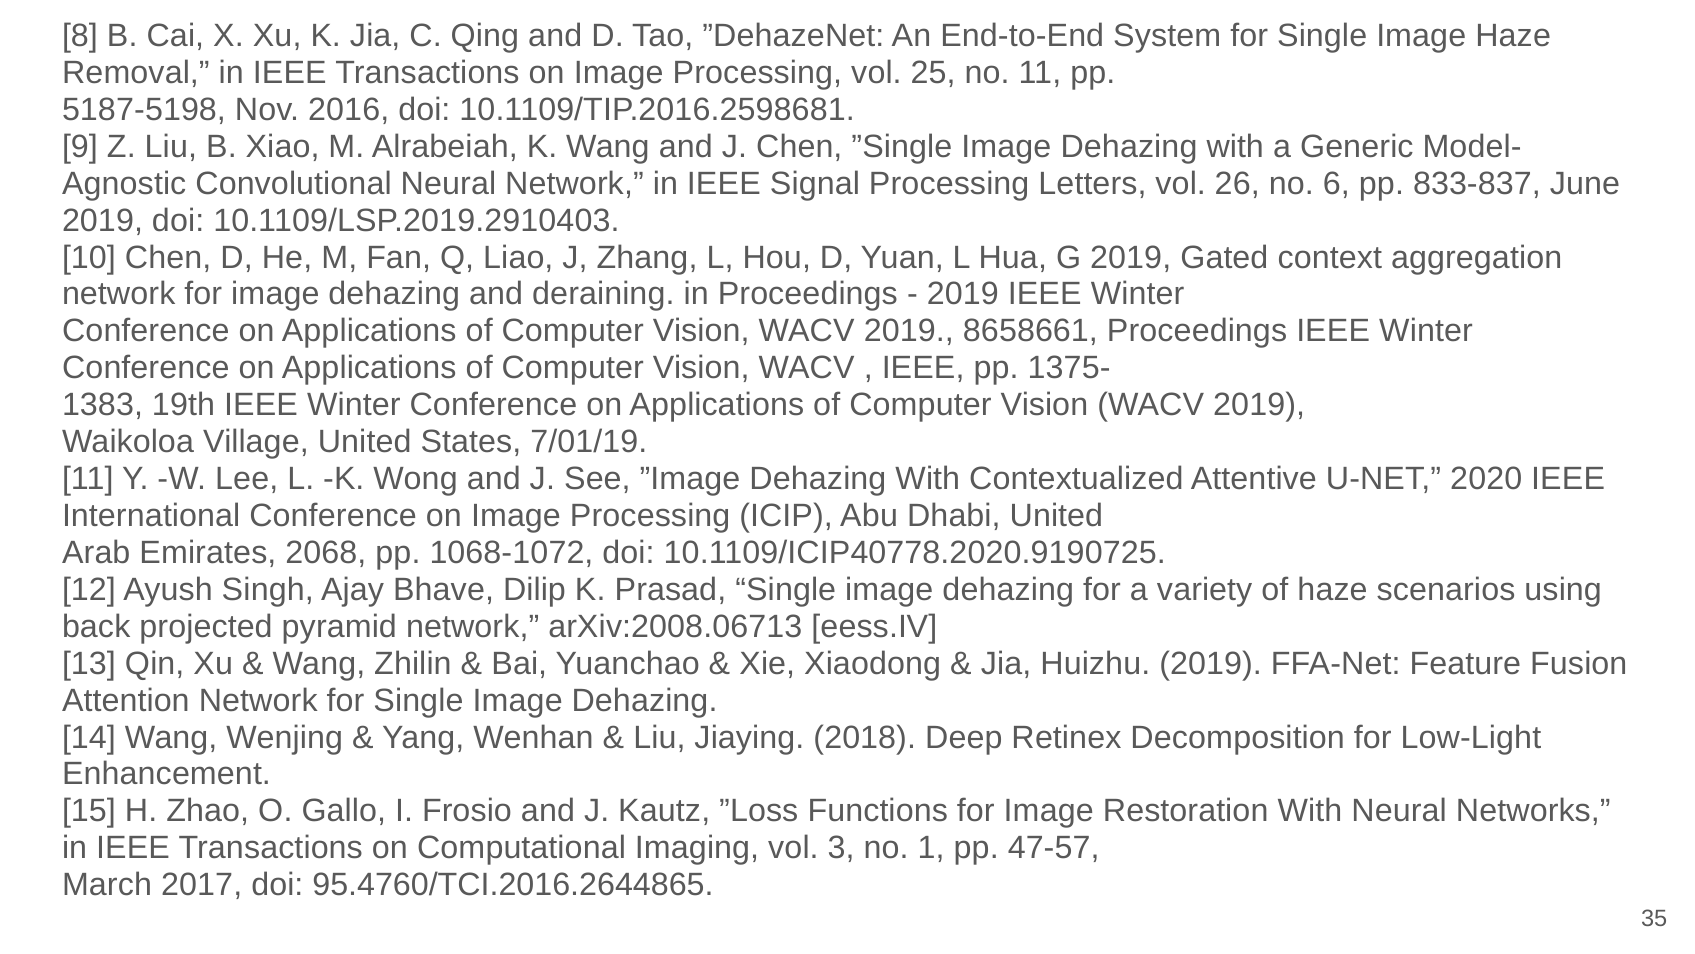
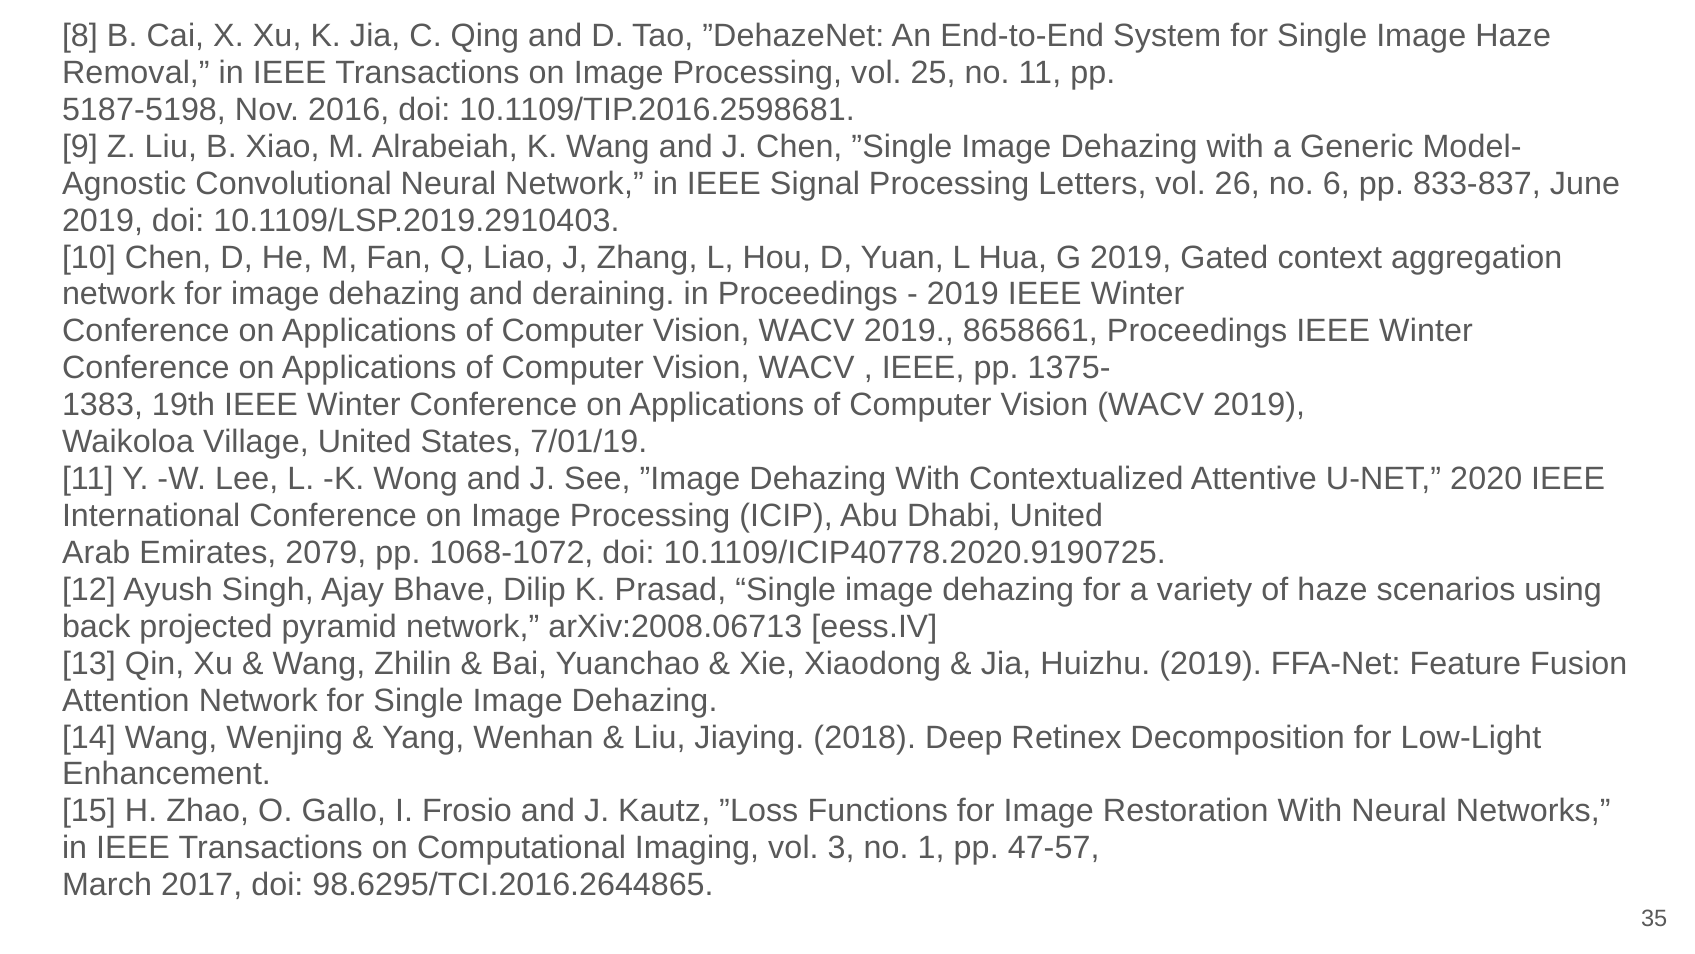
2068: 2068 -> 2079 (326, 552)
95.4760/TCI.2016.2644865: 95.4760/TCI.2016.2644865 -> 98.6295/TCI.2016.2644865 (513, 885)
